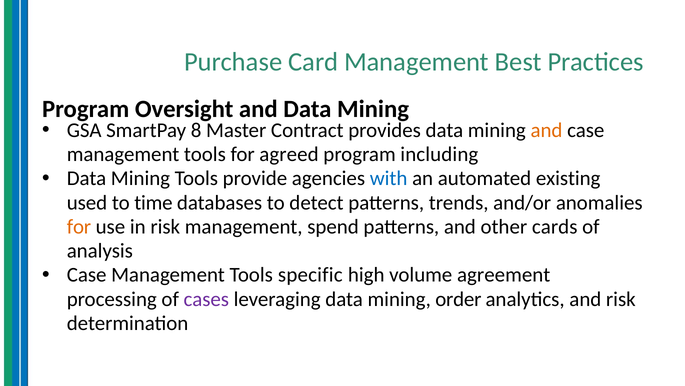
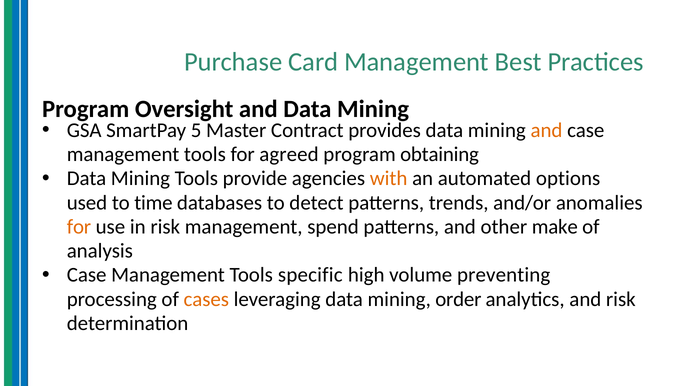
8: 8 -> 5 (196, 130)
including: including -> obtaining (440, 154)
with colour: blue -> orange (389, 178)
existing: existing -> options (568, 178)
cards: cards -> make (555, 226)
agreement: agreement -> preventing (504, 275)
cases colour: purple -> orange (206, 299)
